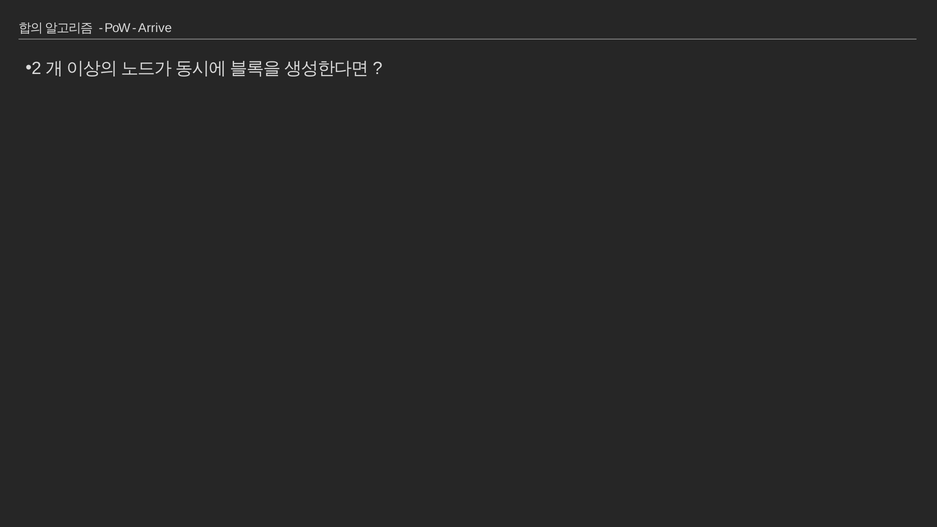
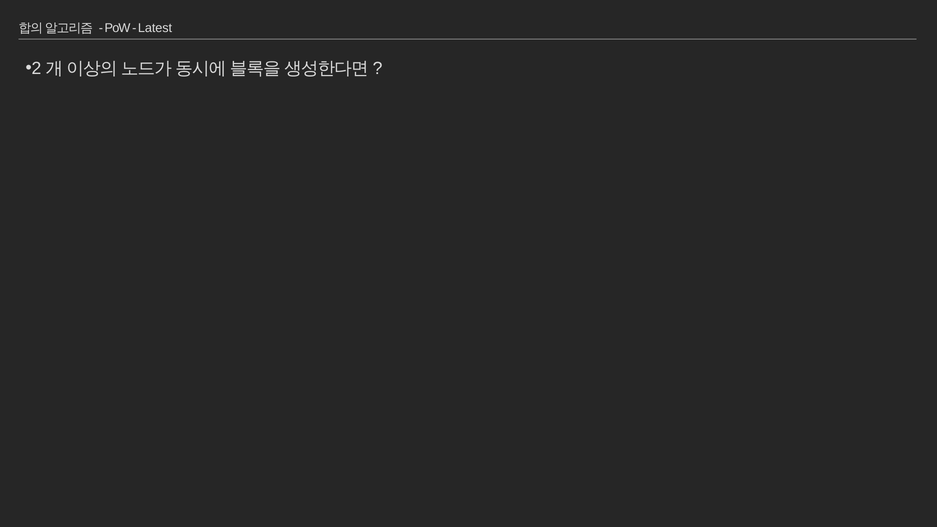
Arrive: Arrive -> Latest (155, 28)
